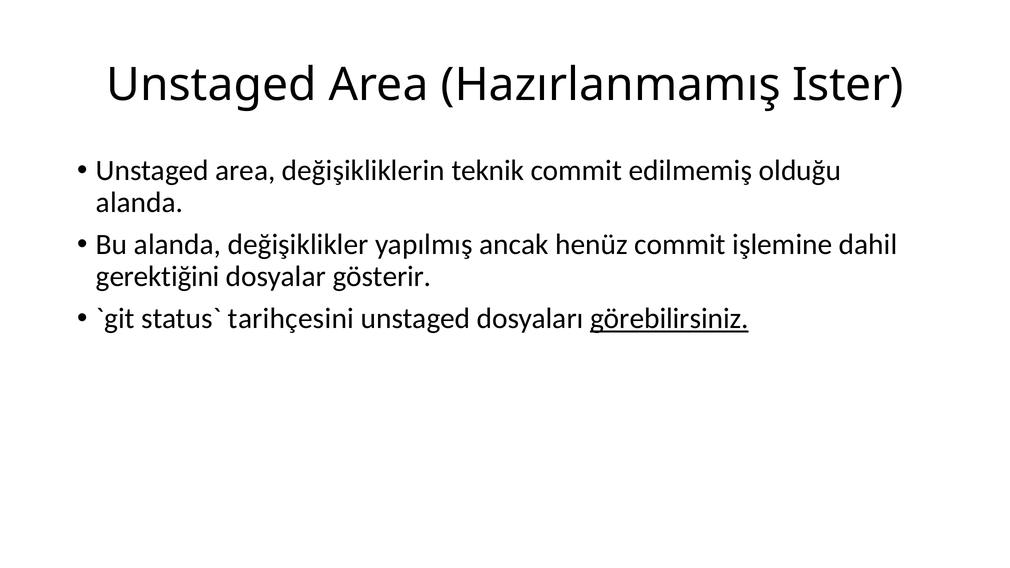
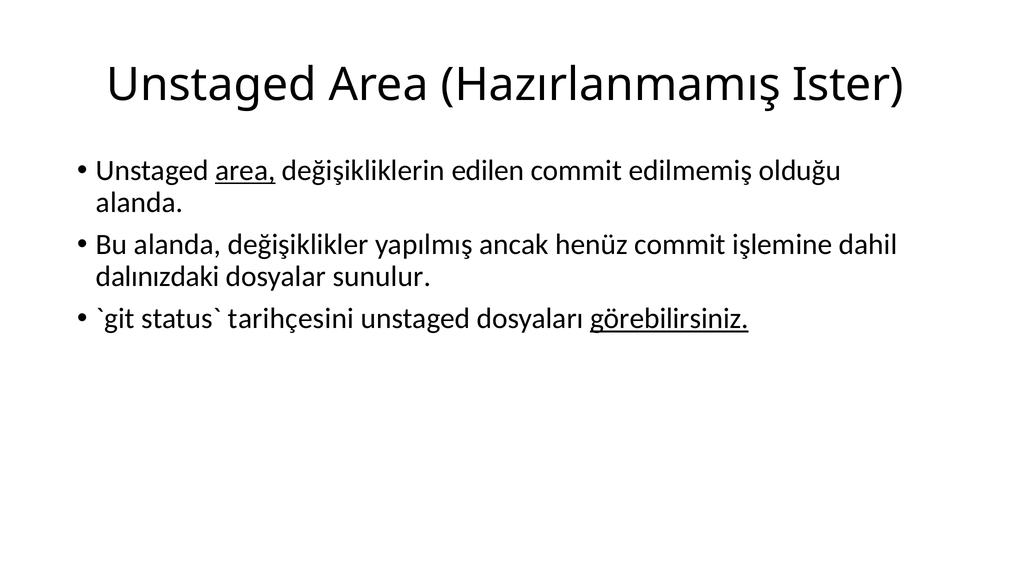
area underline: none -> present (245, 171)
teknik: teknik -> edilen (488, 171)
gerektiğini: gerektiğini -> dalınızdaki (158, 277)
gösterir: gösterir -> sunulur (382, 277)
